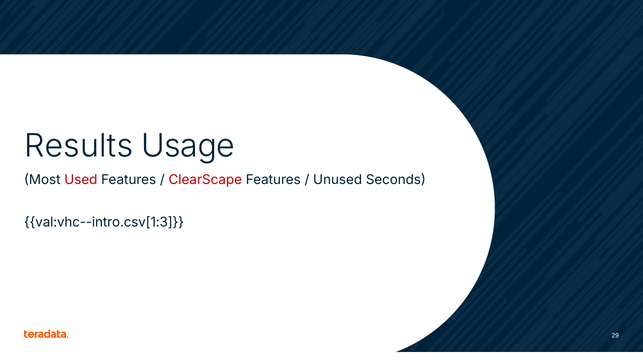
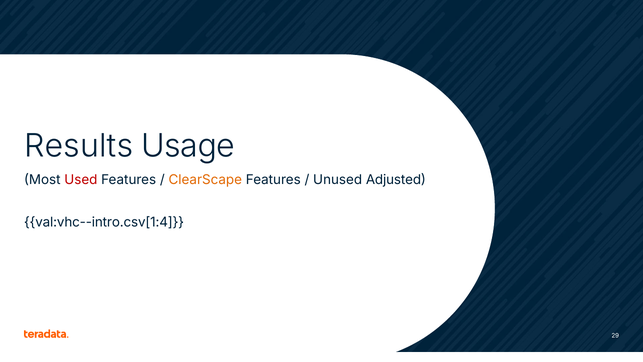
ClearScape colour: red -> orange (205, 180)
Seconds: Seconds -> Adjusted (396, 180)
val:vhc--intro.csv[1:3: val:vhc--intro.csv[1:3 -> val:vhc--intro.csv[1:4 (104, 222)
